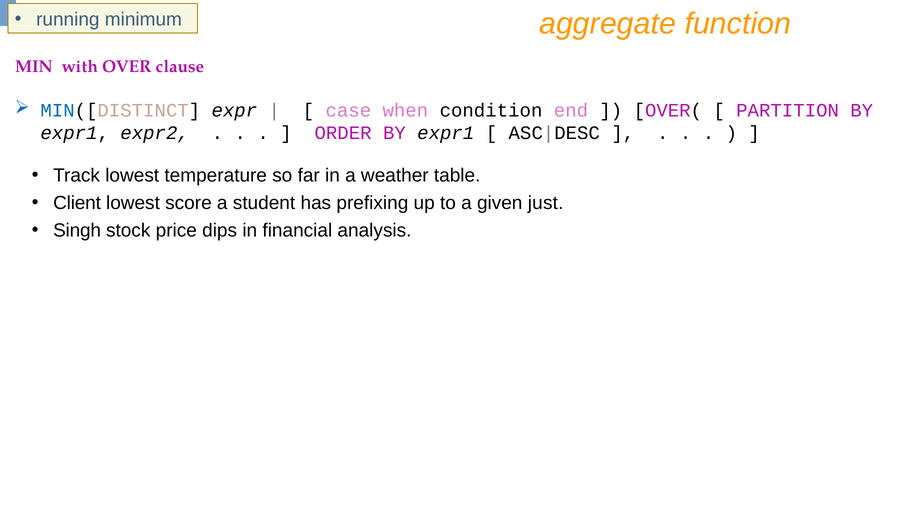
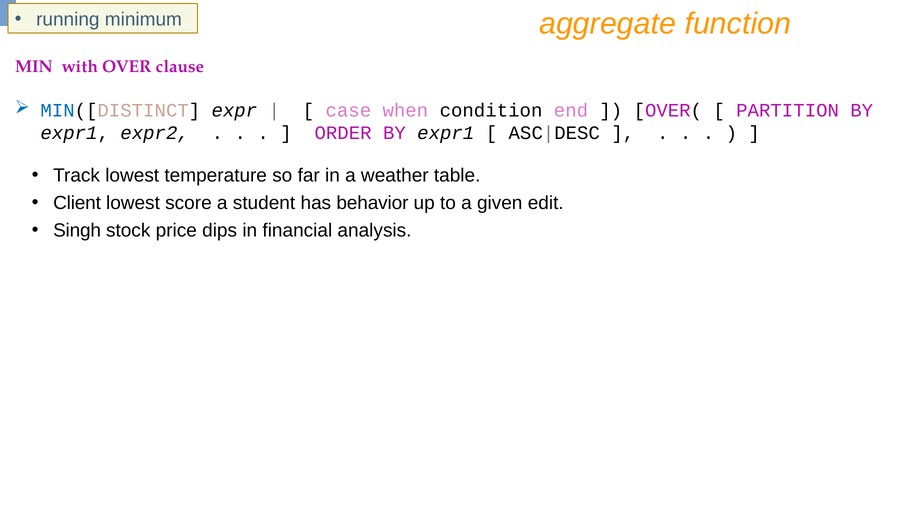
prefixing: prefixing -> behavior (372, 203)
just: just -> edit (546, 203)
